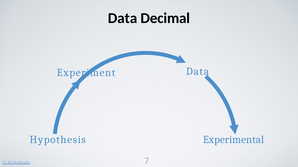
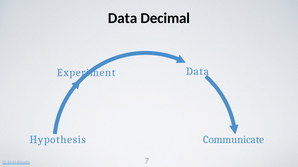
Experimental: Experimental -> Communicate (234, 140)
